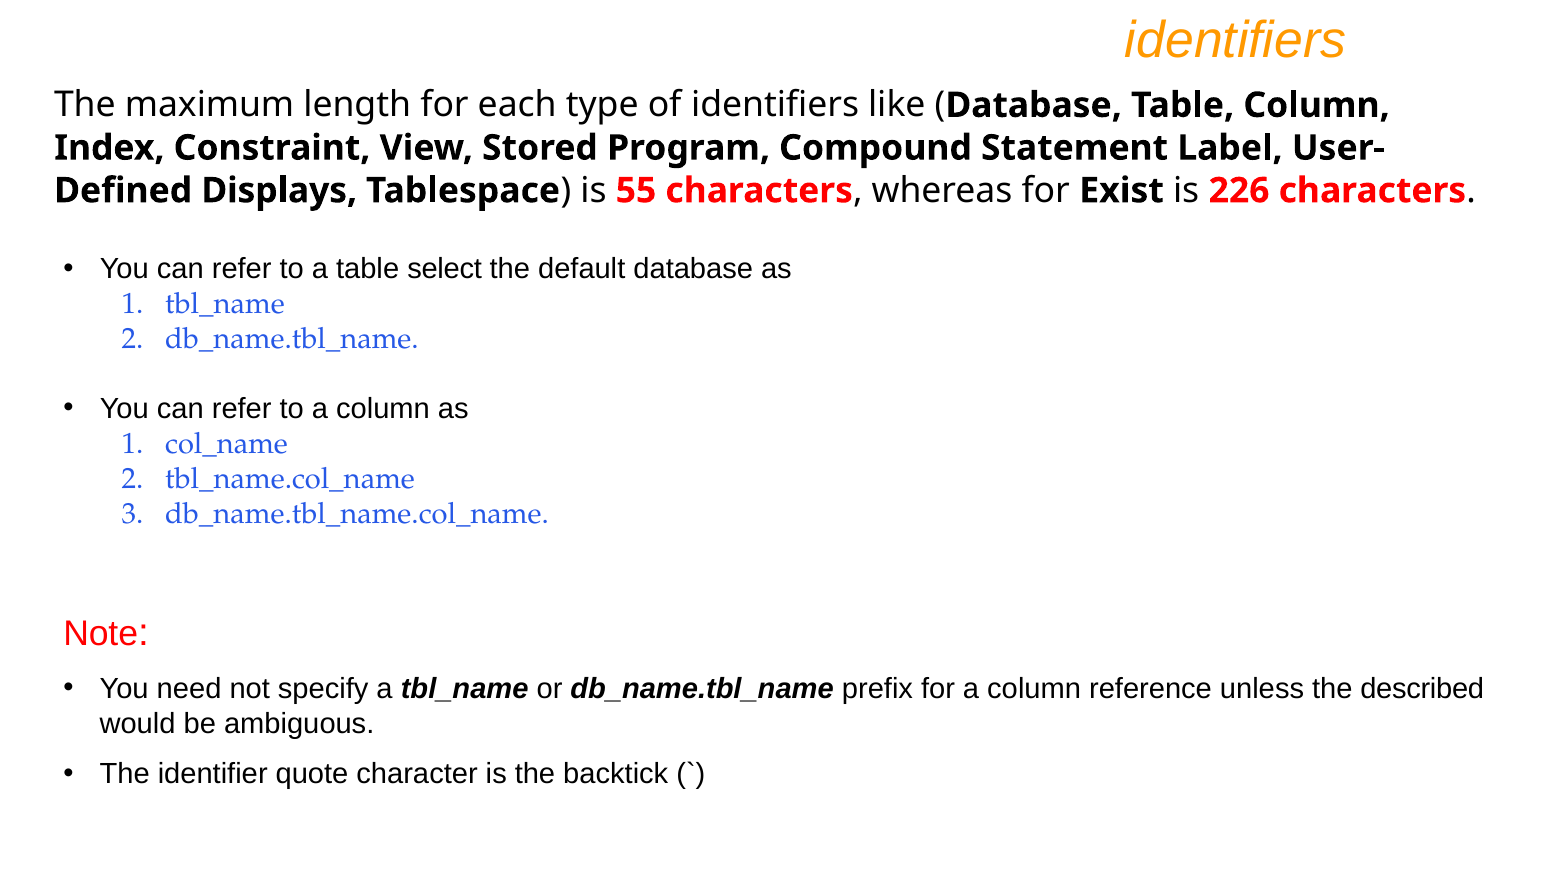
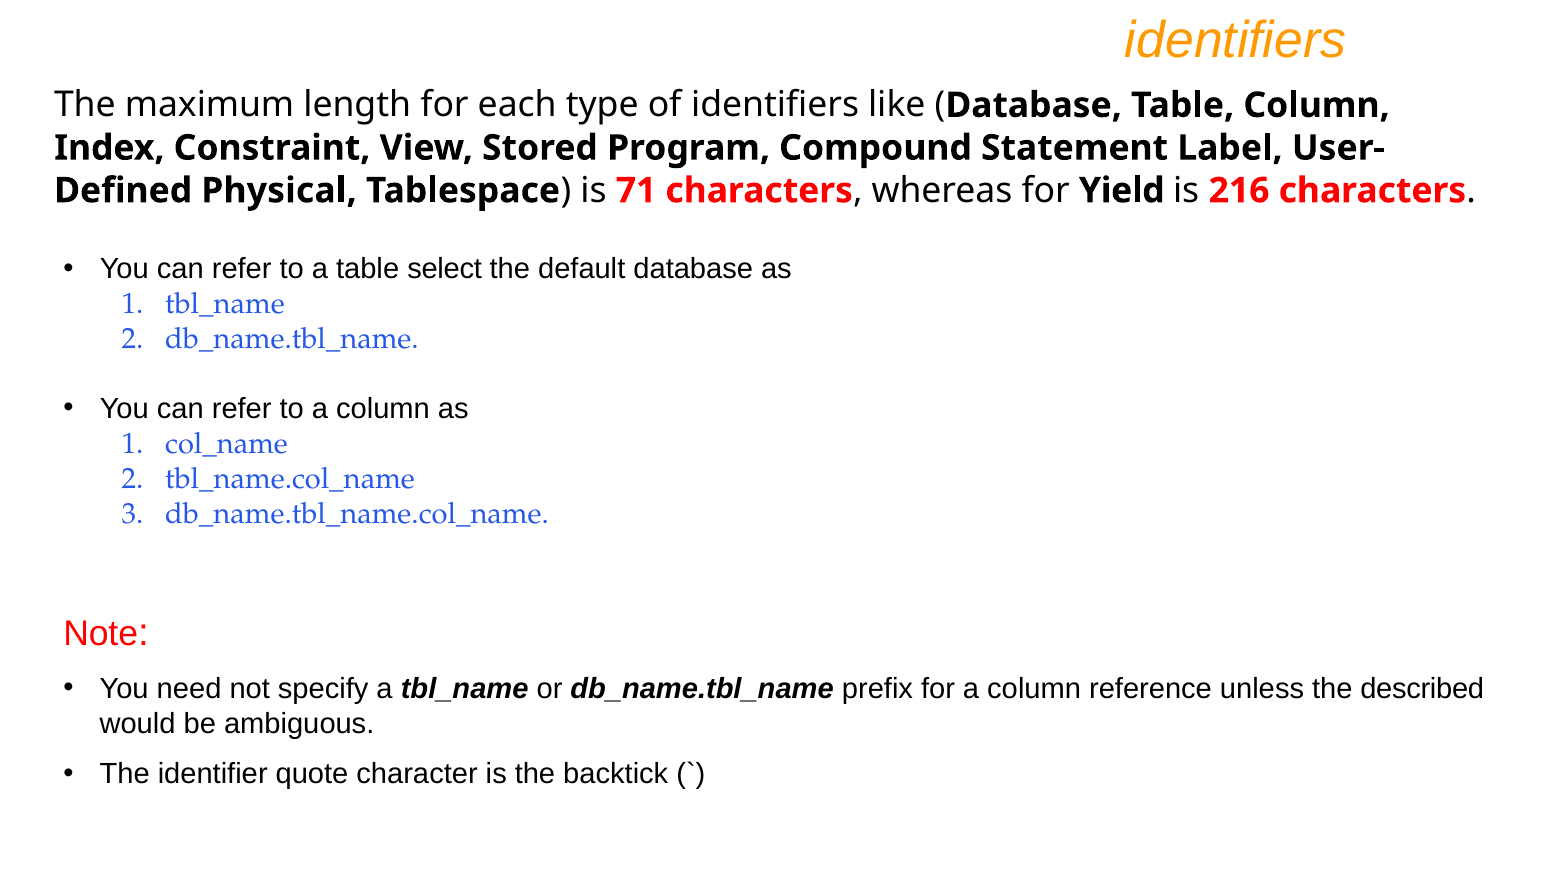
Displays: Displays -> Physical (279, 191)
55: 55 -> 71 (636, 191)
Exist: Exist -> Yield (1122, 191)
226: 226 -> 216 (1239, 191)
